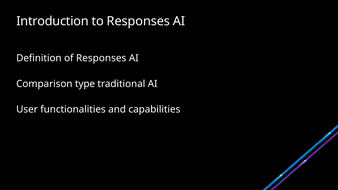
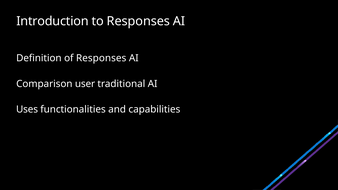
type: type -> user (85, 84)
User: User -> Uses (27, 110)
